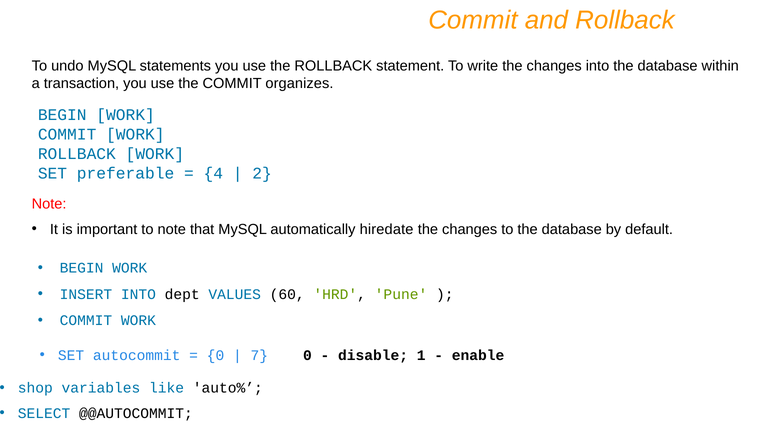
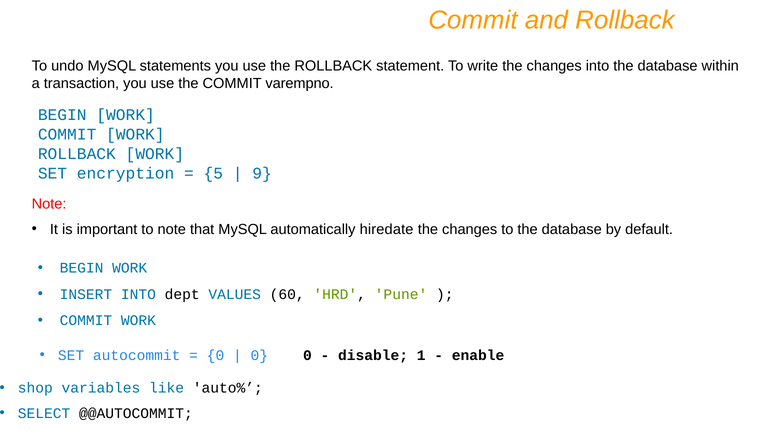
organizes: organizes -> varempno (300, 84)
preferable: preferable -> encryption (126, 173)
4: 4 -> 5 (213, 173)
2: 2 -> 9 (262, 173)
7: 7 -> 0 (259, 355)
